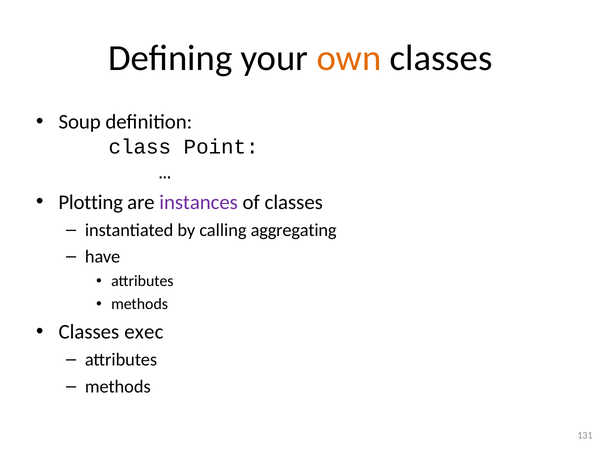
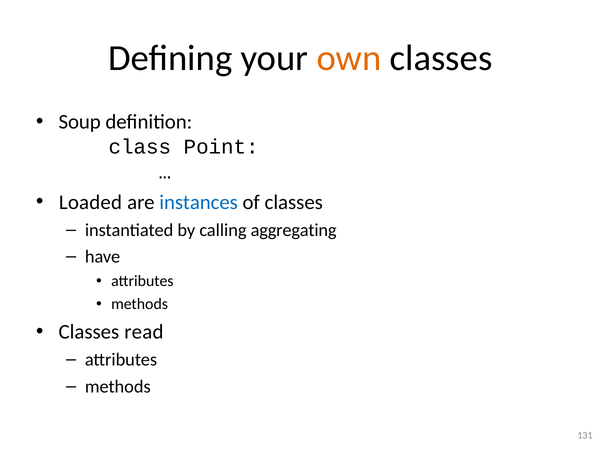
Plotting: Plotting -> Loaded (90, 203)
instances colour: purple -> blue (199, 203)
exec: exec -> read (144, 332)
